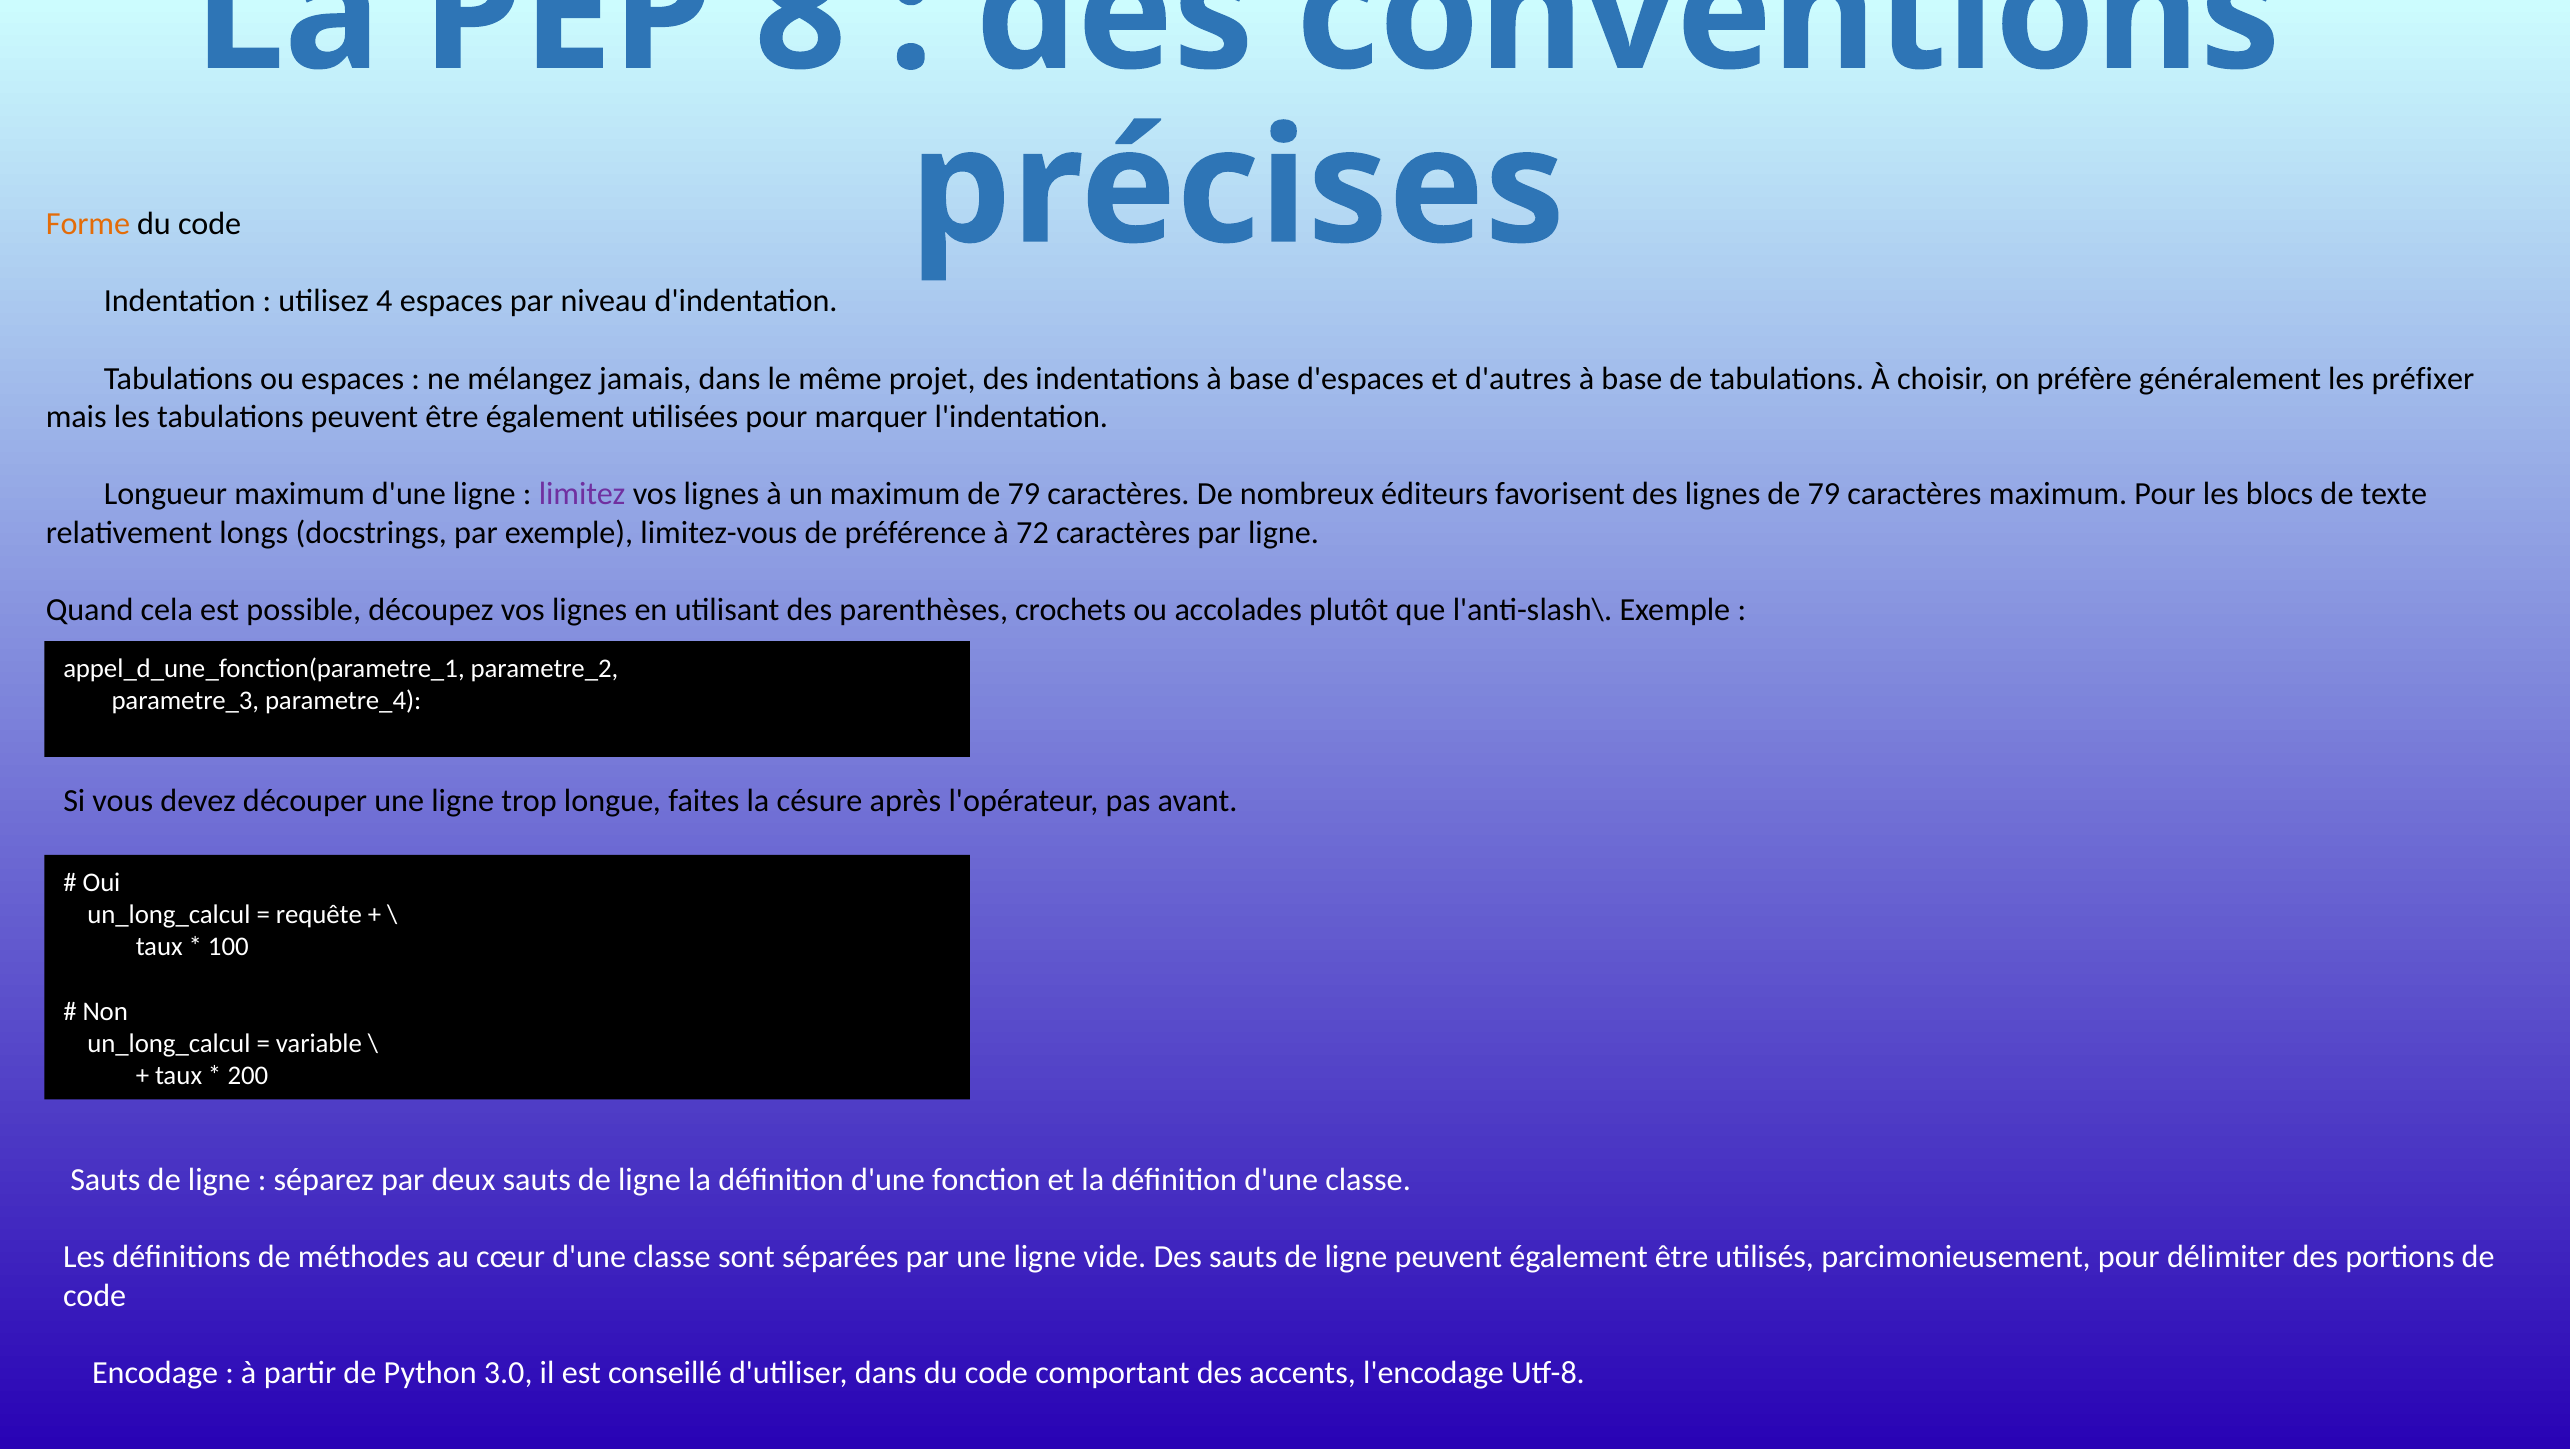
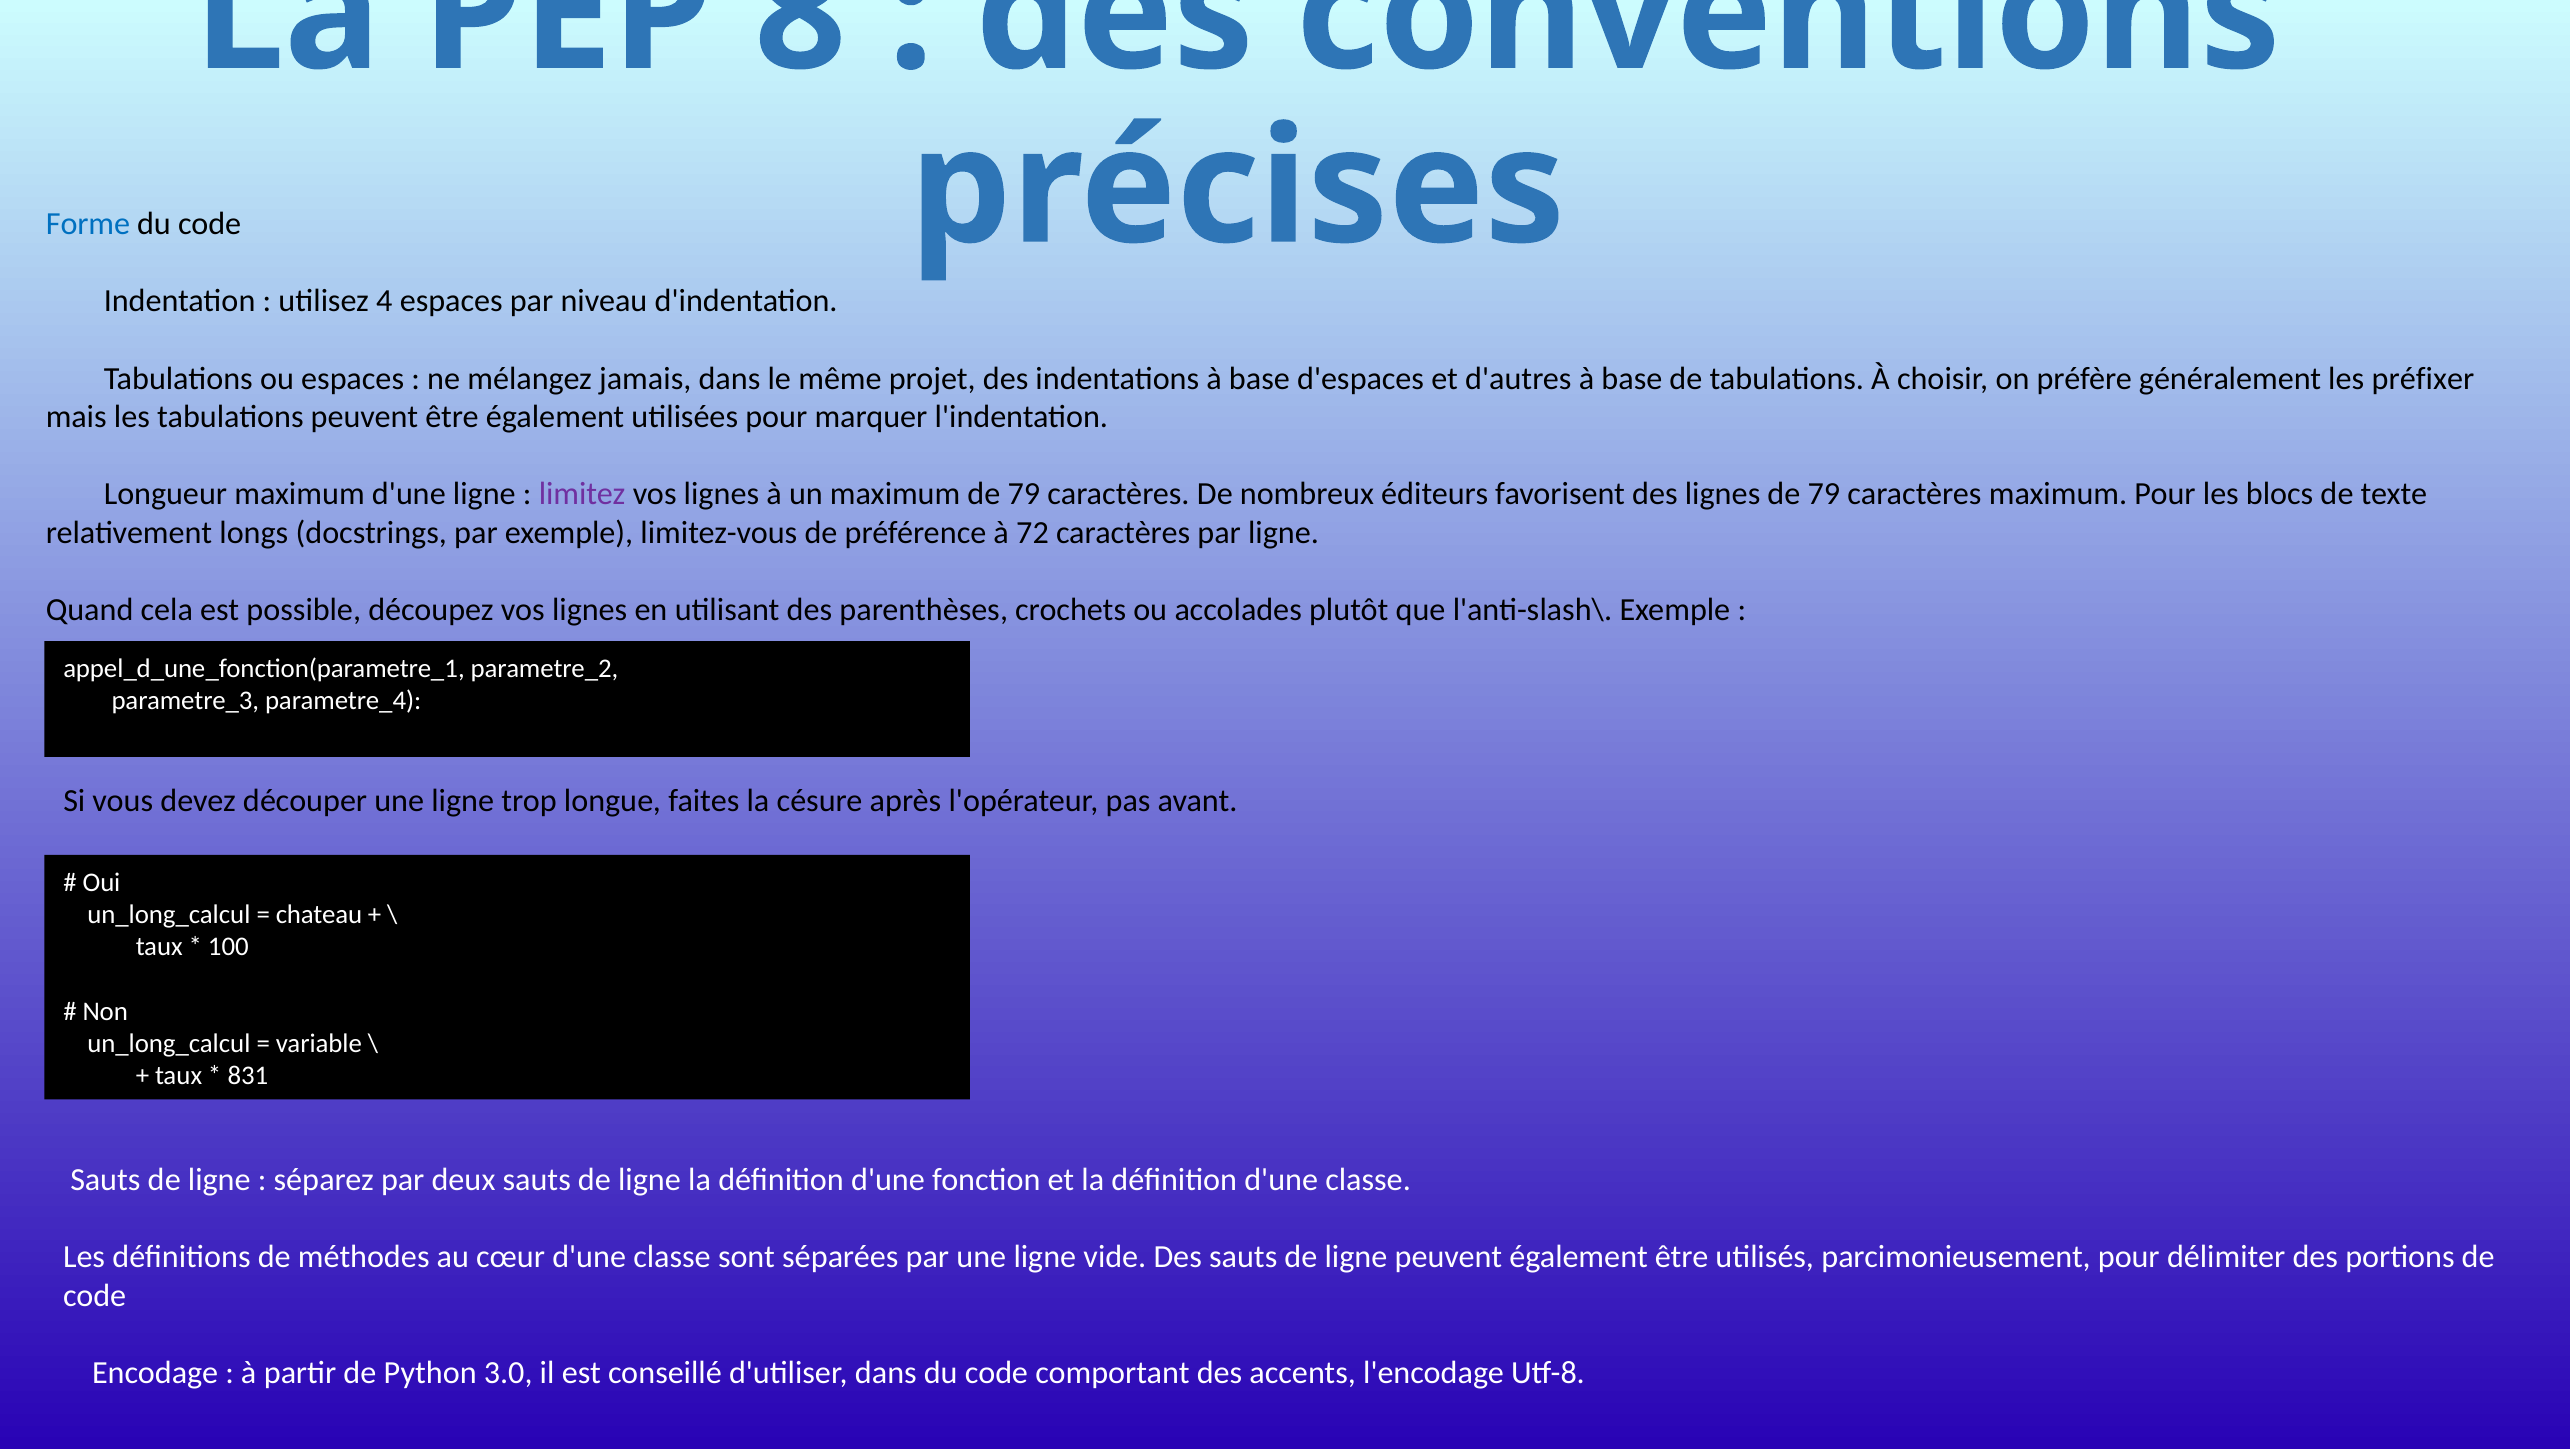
Forme colour: orange -> blue (88, 224)
requête: requête -> chateau (319, 915)
200: 200 -> 831 (248, 1076)
